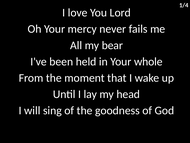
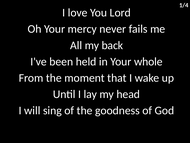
bear: bear -> back (112, 45)
